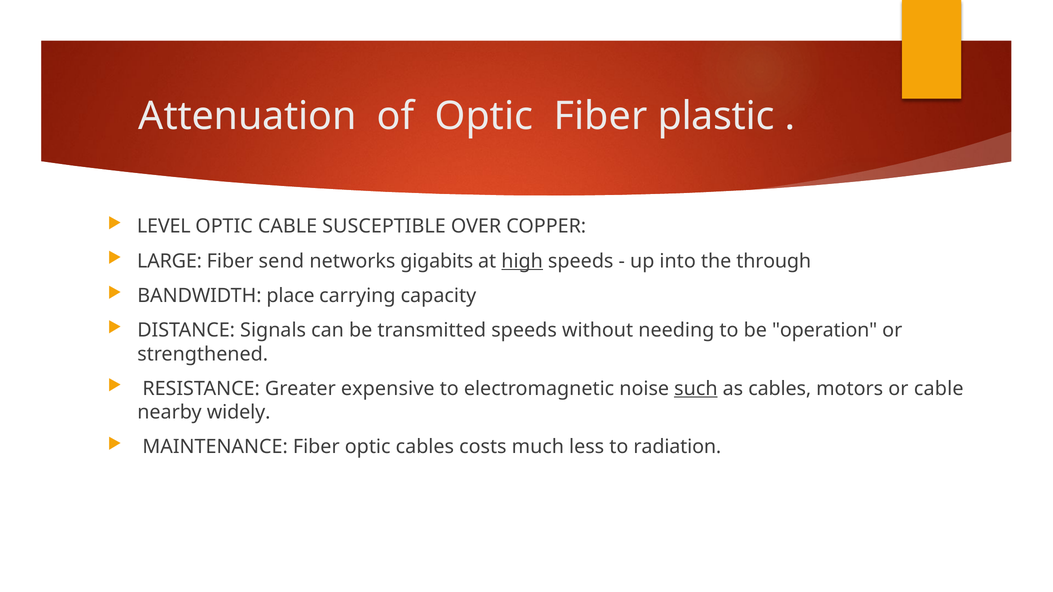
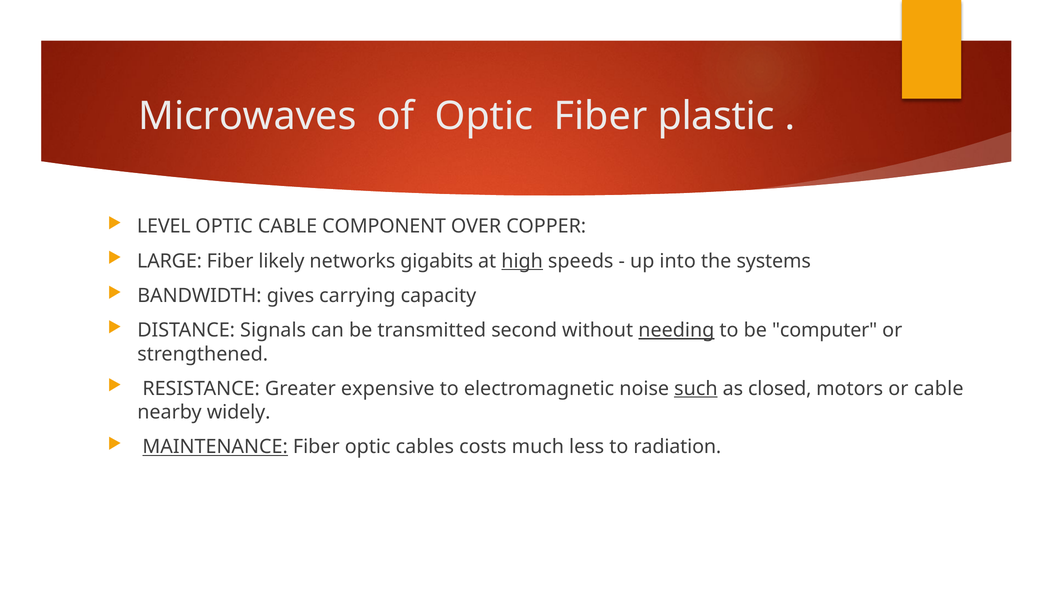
Attenuation: Attenuation -> Microwaves (247, 116)
SUSCEPTIBLE: SUSCEPTIBLE -> COMPONENT (384, 226)
send: send -> likely (282, 261)
through: through -> systems (774, 261)
place: place -> gives (290, 296)
transmitted speeds: speeds -> second (524, 330)
needing underline: none -> present (676, 330)
operation: operation -> computer (825, 330)
as cables: cables -> closed (780, 389)
MAINTENANCE underline: none -> present (215, 447)
